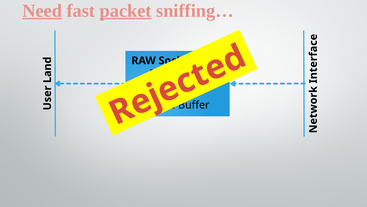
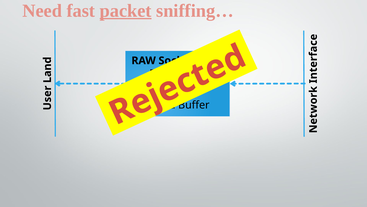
Need underline: present -> none (42, 11)
